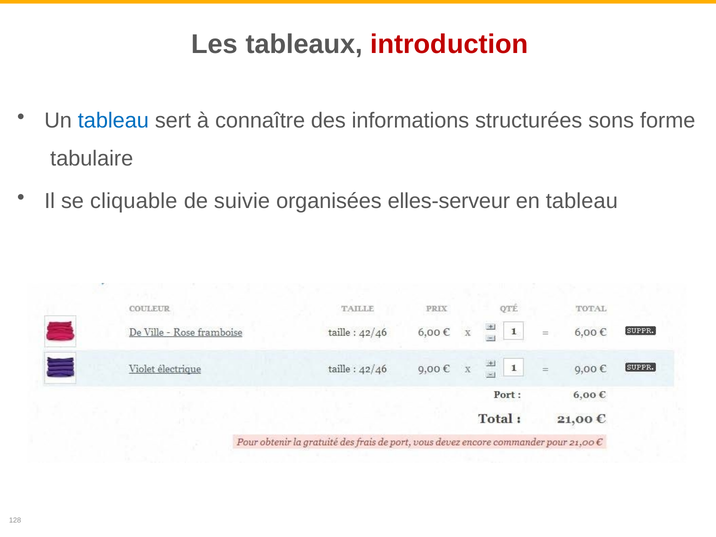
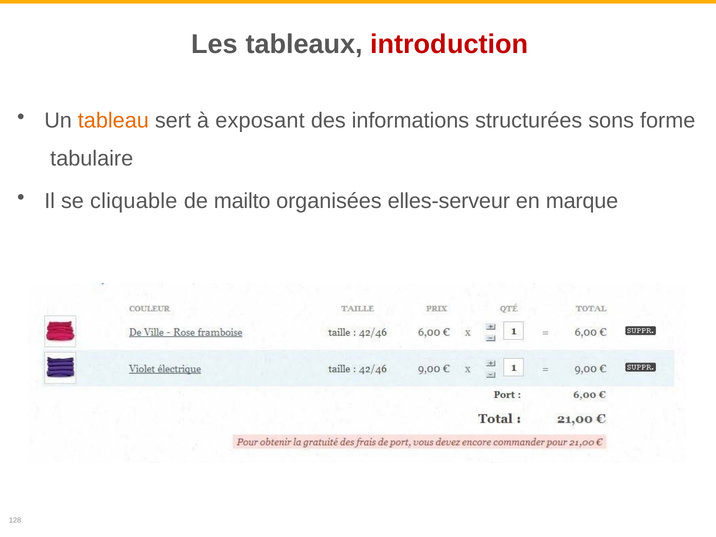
tableau colour: blue -> orange (113, 121)
connaître: connaître -> exposant (260, 121)
suivie: suivie -> mailto (242, 201)
en tableau: tableau -> marque (582, 201)
